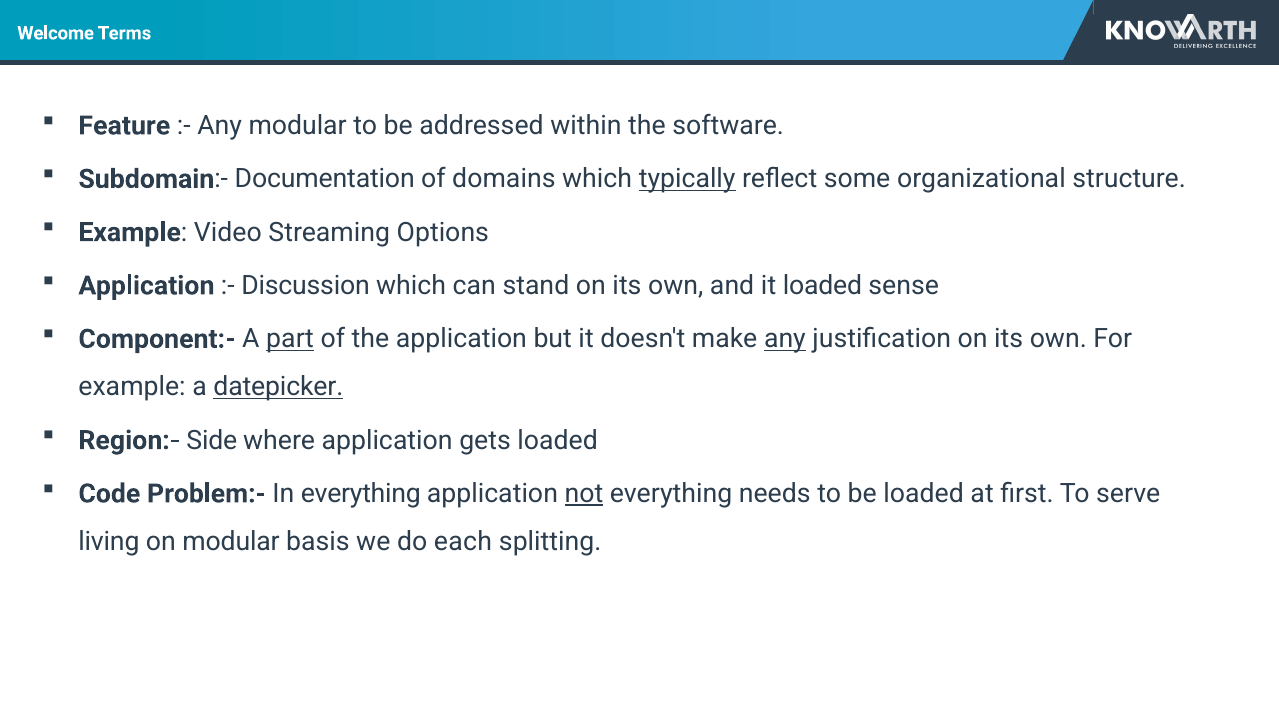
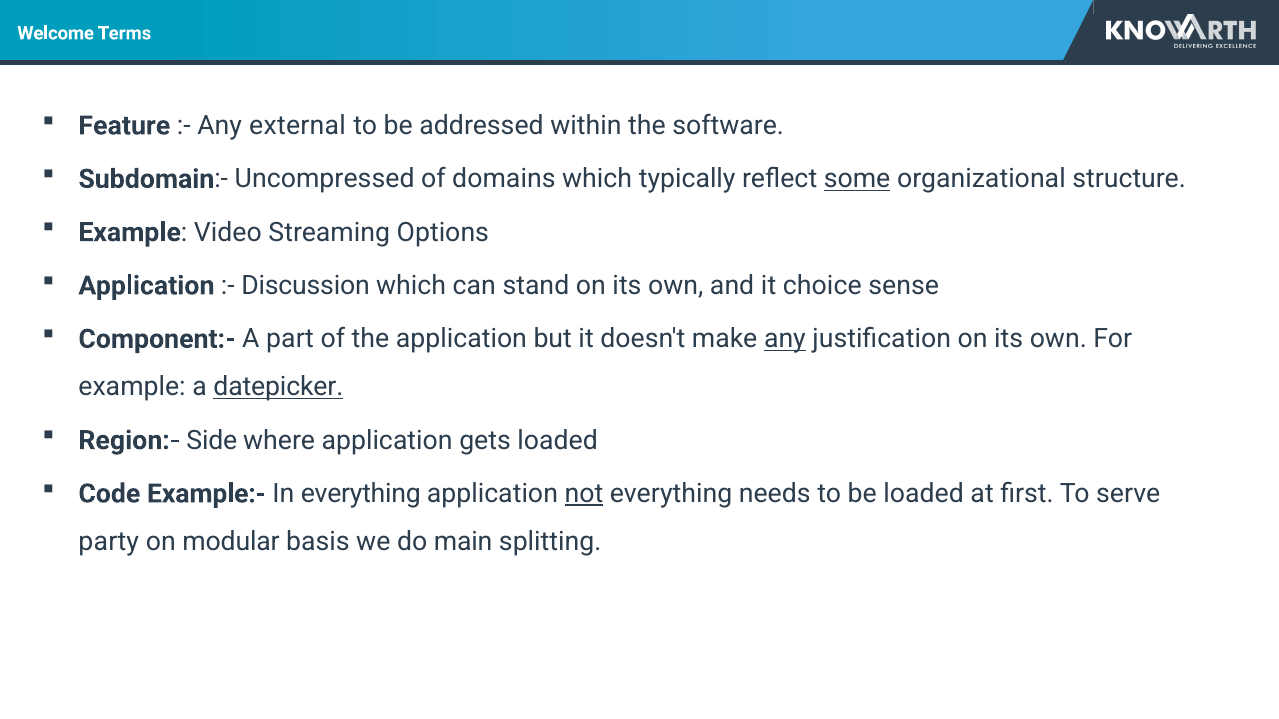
Any modular: modular -> external (298, 126)
Documentation: Documentation -> Uncompressed (325, 179)
typically underline: present -> none (687, 179)
some underline: none -> present (857, 179)
it loaded: loaded -> choice (822, 286)
part underline: present -> none (290, 339)
Problem:-: Problem:- -> Example:- (207, 494)
living: living -> party (109, 542)
each: each -> main (463, 542)
